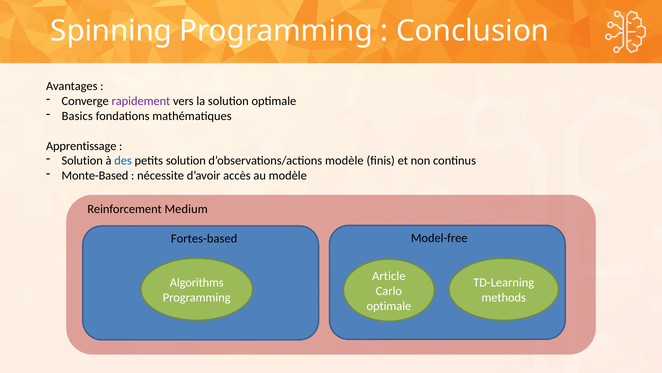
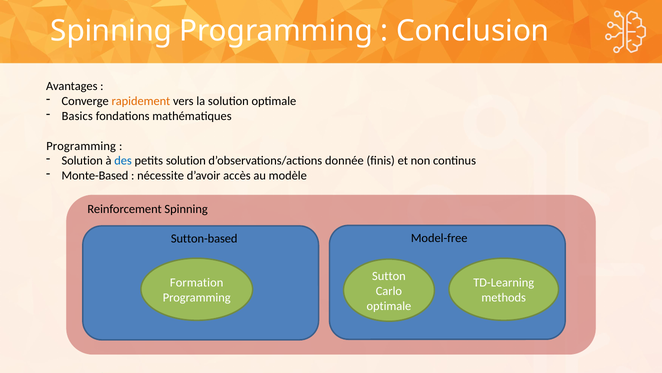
rapidement colour: purple -> orange (141, 101)
Apprentissage: Apprentissage -> Programming (81, 146)
d’observations/actions modèle: modèle -> donnée (344, 161)
Reinforcement Medium: Medium -> Spinning (186, 209)
Fortes-based: Fortes-based -> Sutton-based (204, 238)
Article: Article -> Sutton (389, 276)
Algorithms: Algorithms -> Formation (197, 282)
